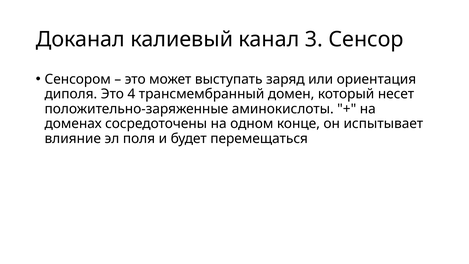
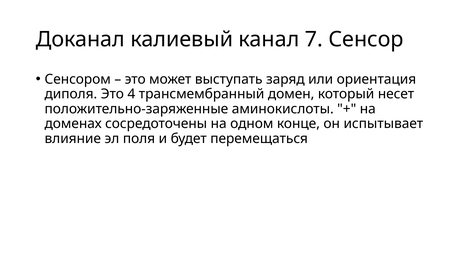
3: 3 -> 7 (314, 39)
